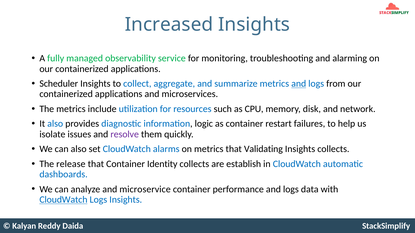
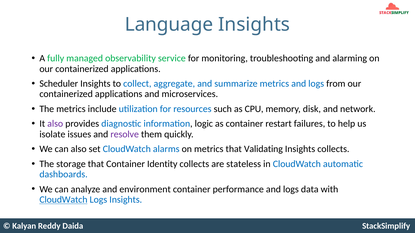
Increased: Increased -> Language (169, 24)
and underline: present -> none (299, 84)
also colour: blue -> purple (55, 124)
release: release -> storage (71, 164)
establish: establish -> stateless (244, 164)
microservice: microservice -> environment (145, 190)
